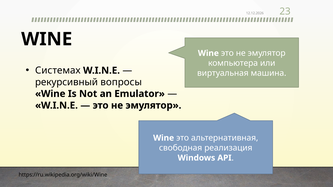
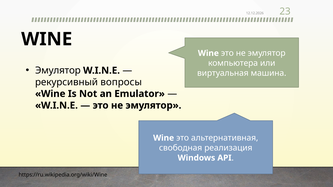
Системах: Системах -> Эмулятор (58, 71)
